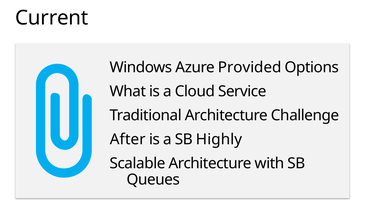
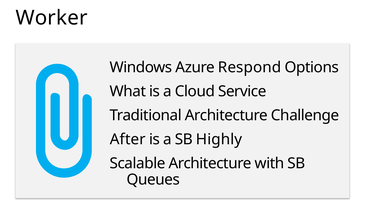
Current: Current -> Worker (52, 18)
Provided: Provided -> Respond (250, 67)
